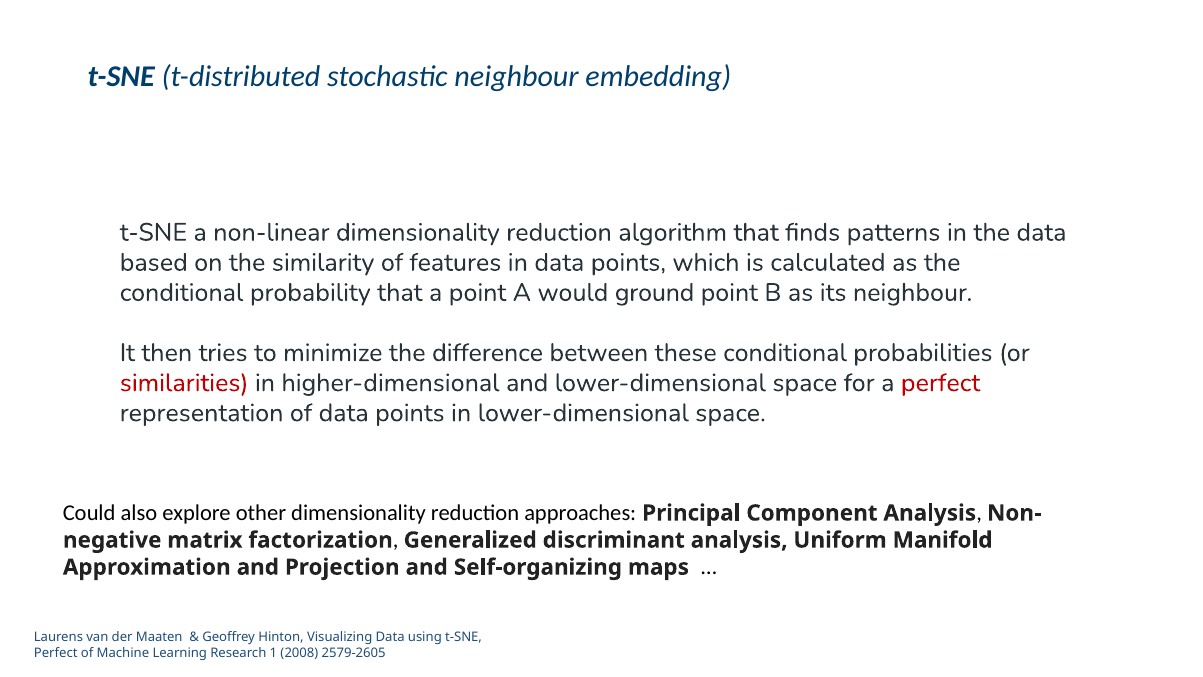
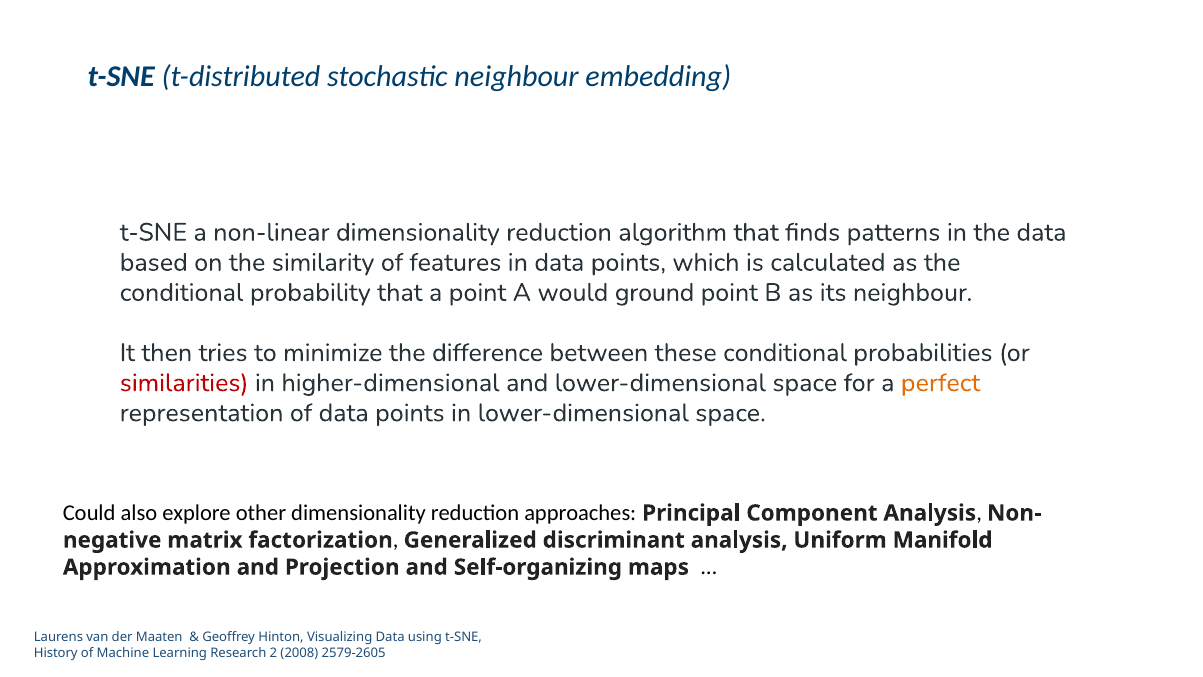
perfect colour: red -> orange (941, 383)
Perfect: Perfect -> History (56, 653)
1: 1 -> 2 (273, 653)
